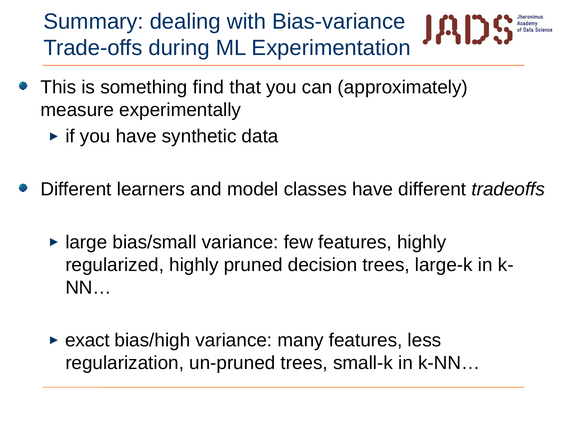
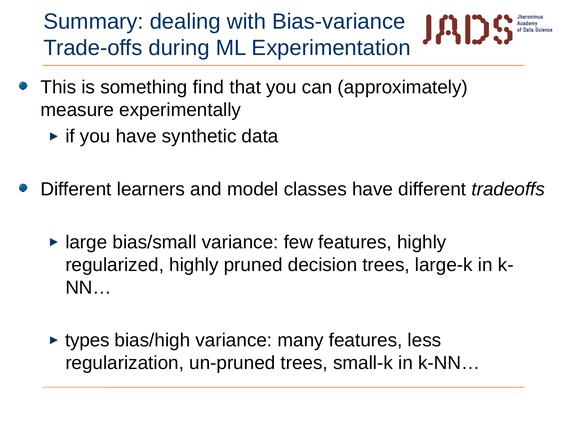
exact: exact -> types (87, 341)
